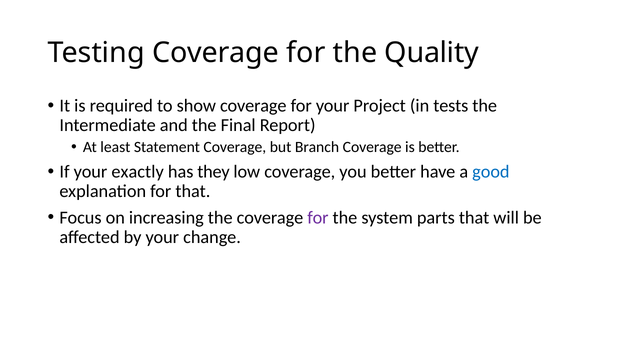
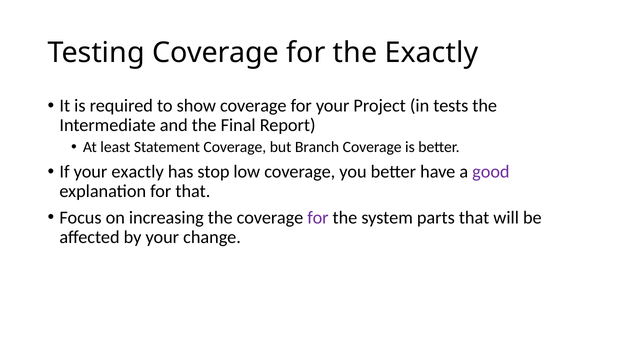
the Quality: Quality -> Exactly (431, 53)
they: they -> stop (213, 172)
good colour: blue -> purple (491, 172)
